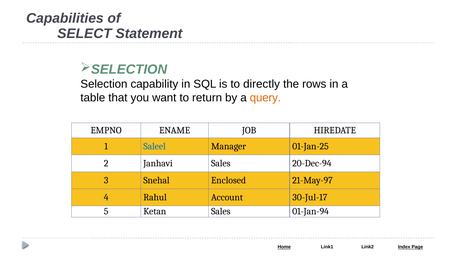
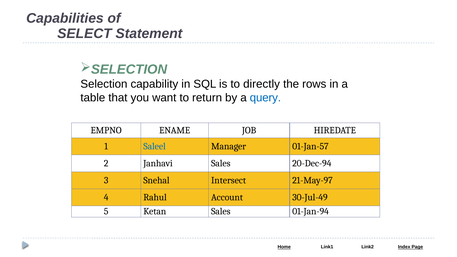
query colour: orange -> blue (265, 98)
01-Jan-25: 01-Jan-25 -> 01-Jan-57 (310, 146)
Enclosed: Enclosed -> Intersect (229, 180)
30-Jul-17: 30-Jul-17 -> 30-Jul-49 (310, 197)
